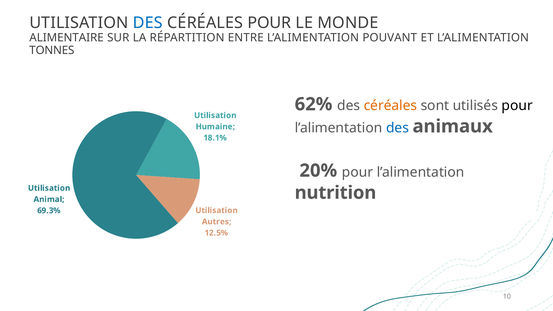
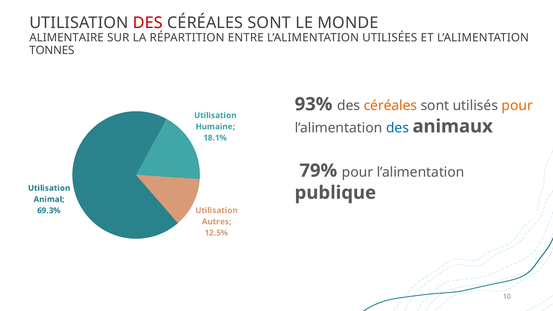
DES colour: blue -> red (148, 23)
POUR: POUR -> SONT (269, 23)
POUVANT: POUVANT -> UTILISÉES (390, 38)
62%: 62% -> 93% (314, 104)
pour colour: black -> orange (517, 106)
20%: 20% -> 79% (318, 171)
nutrition: nutrition -> publique (335, 193)
